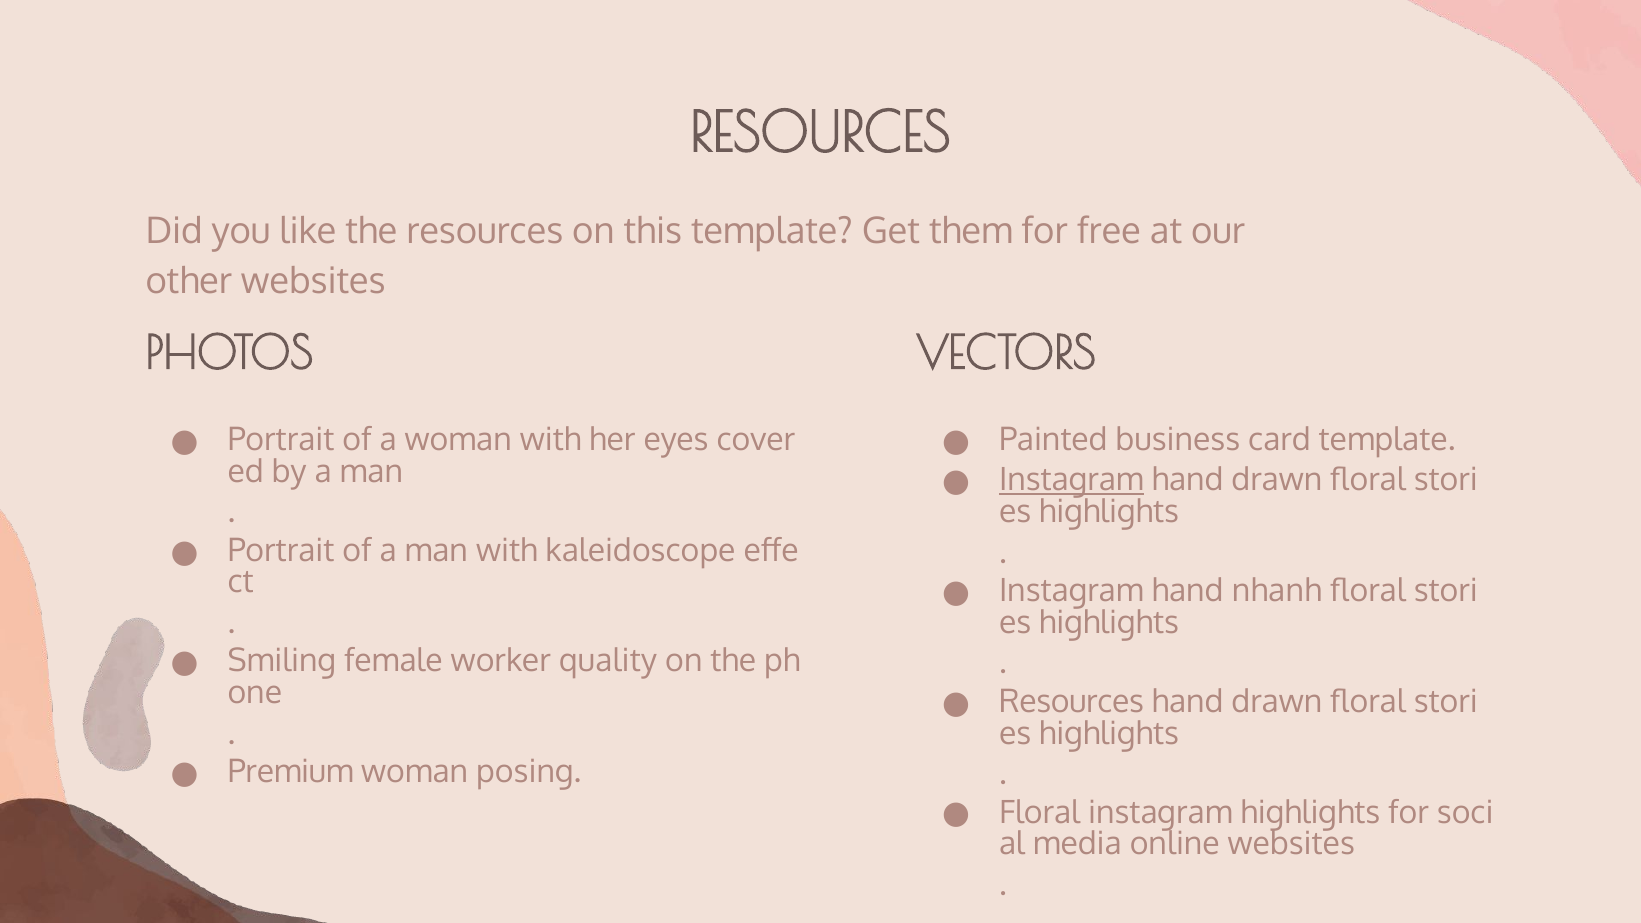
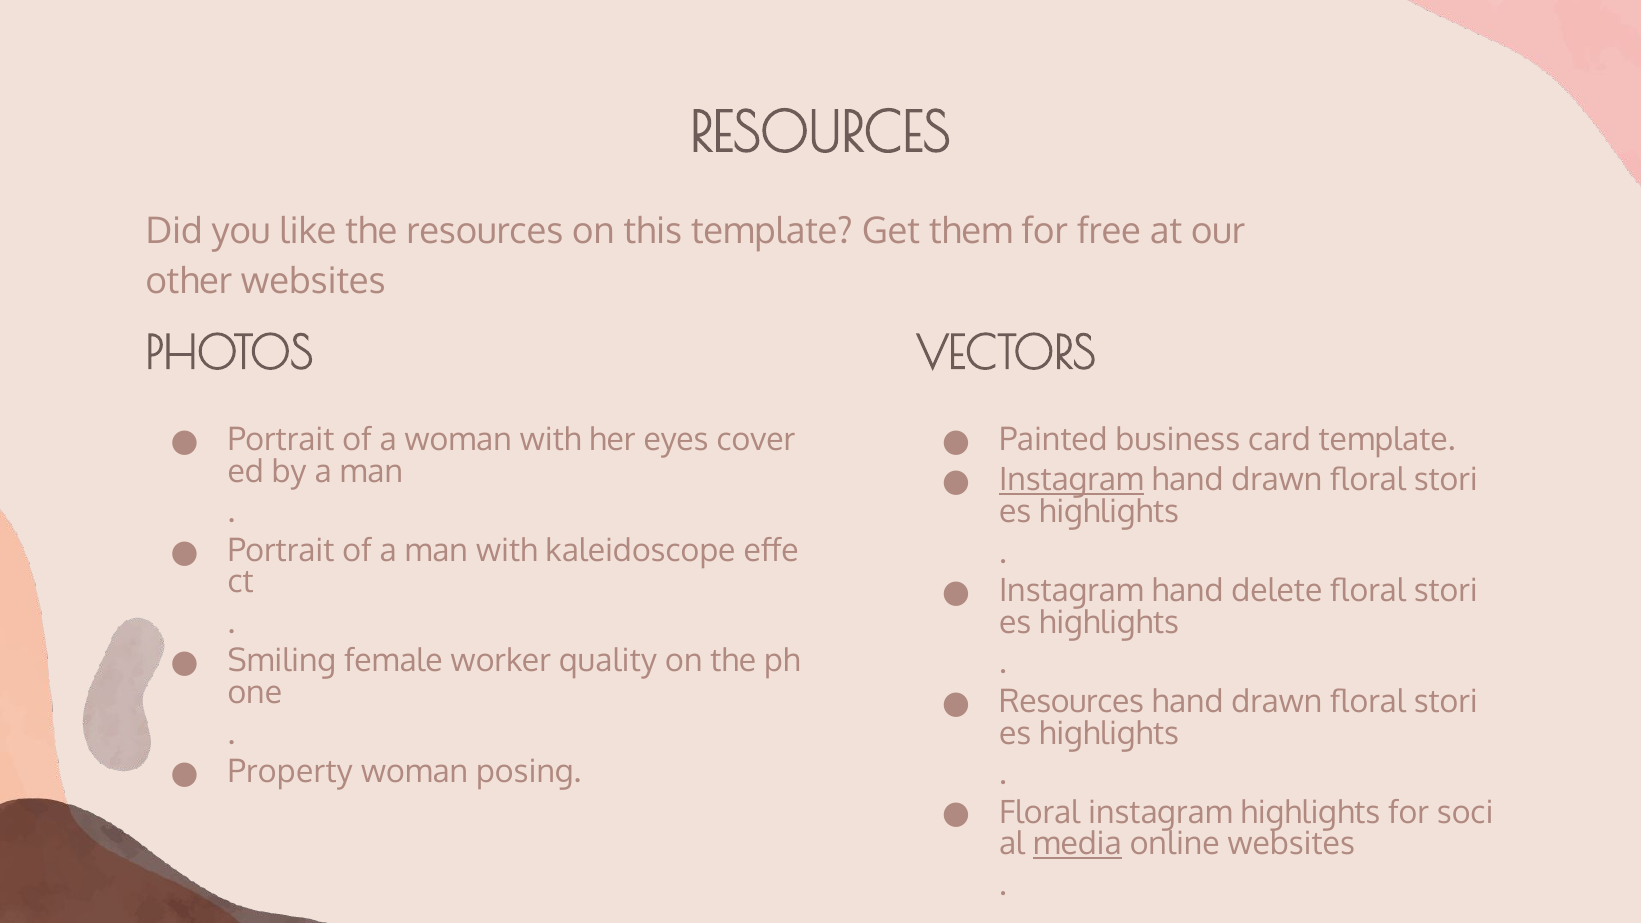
nhanh: nhanh -> delete (1277, 591)
Premium: Premium -> Property (290, 772)
media underline: none -> present (1077, 844)
